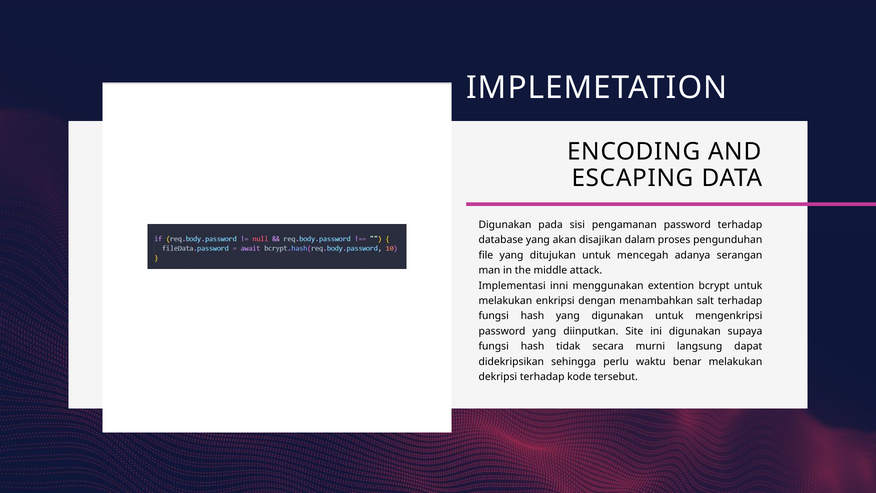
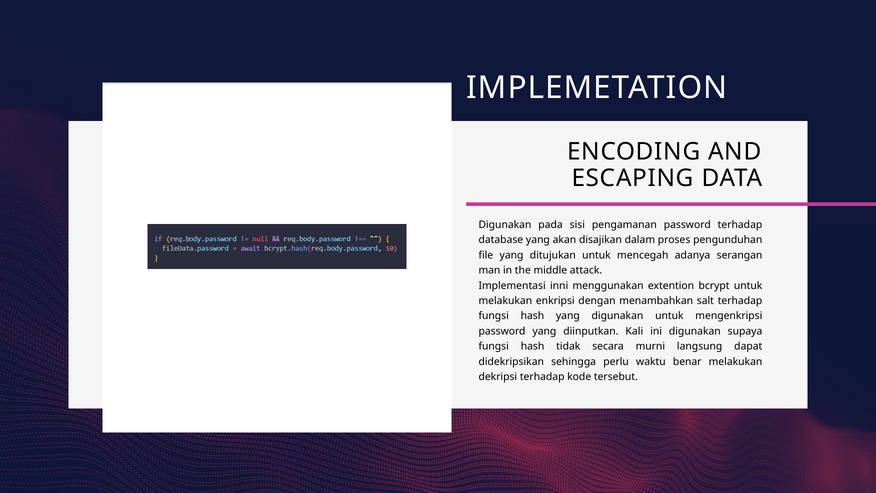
Site: Site -> Kali (634, 331)
